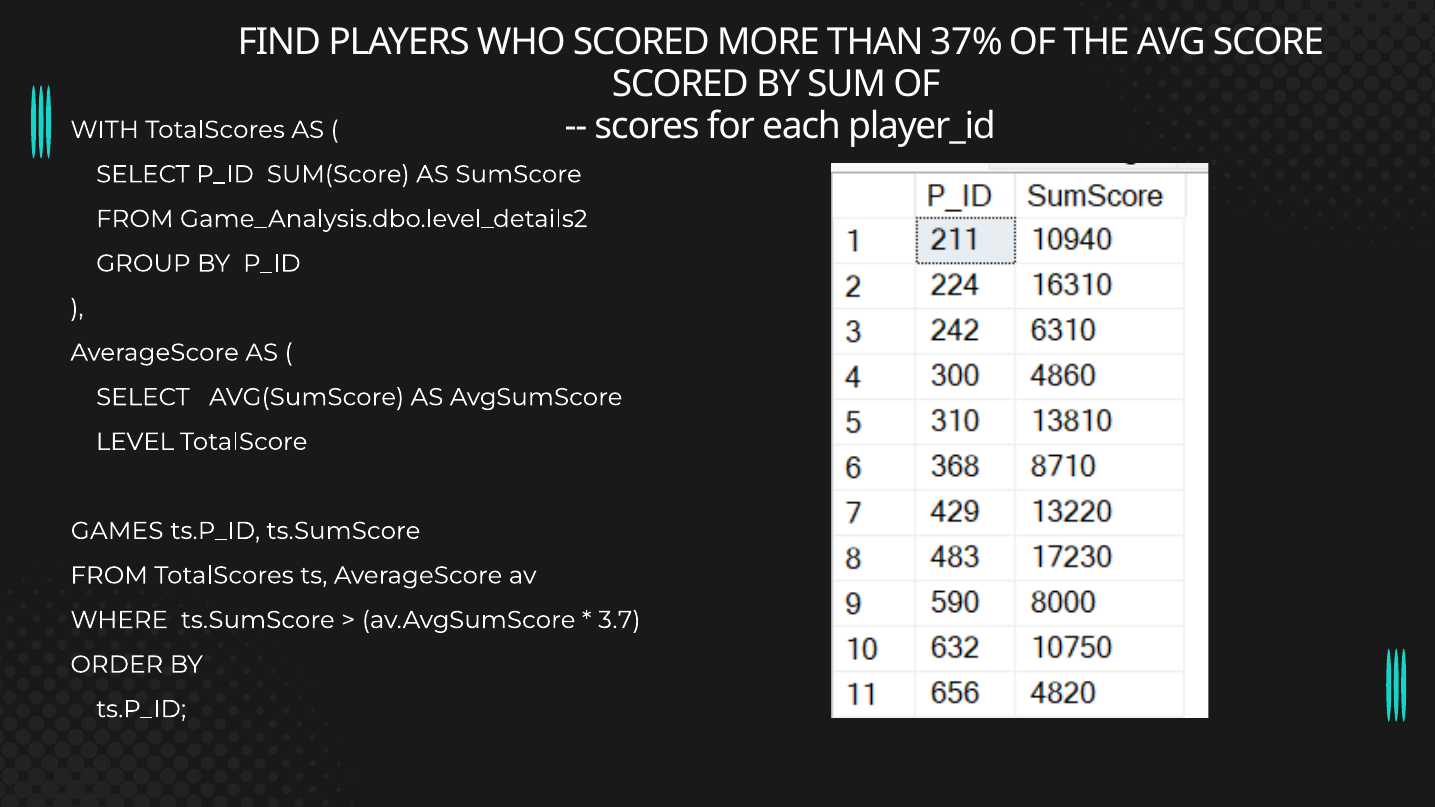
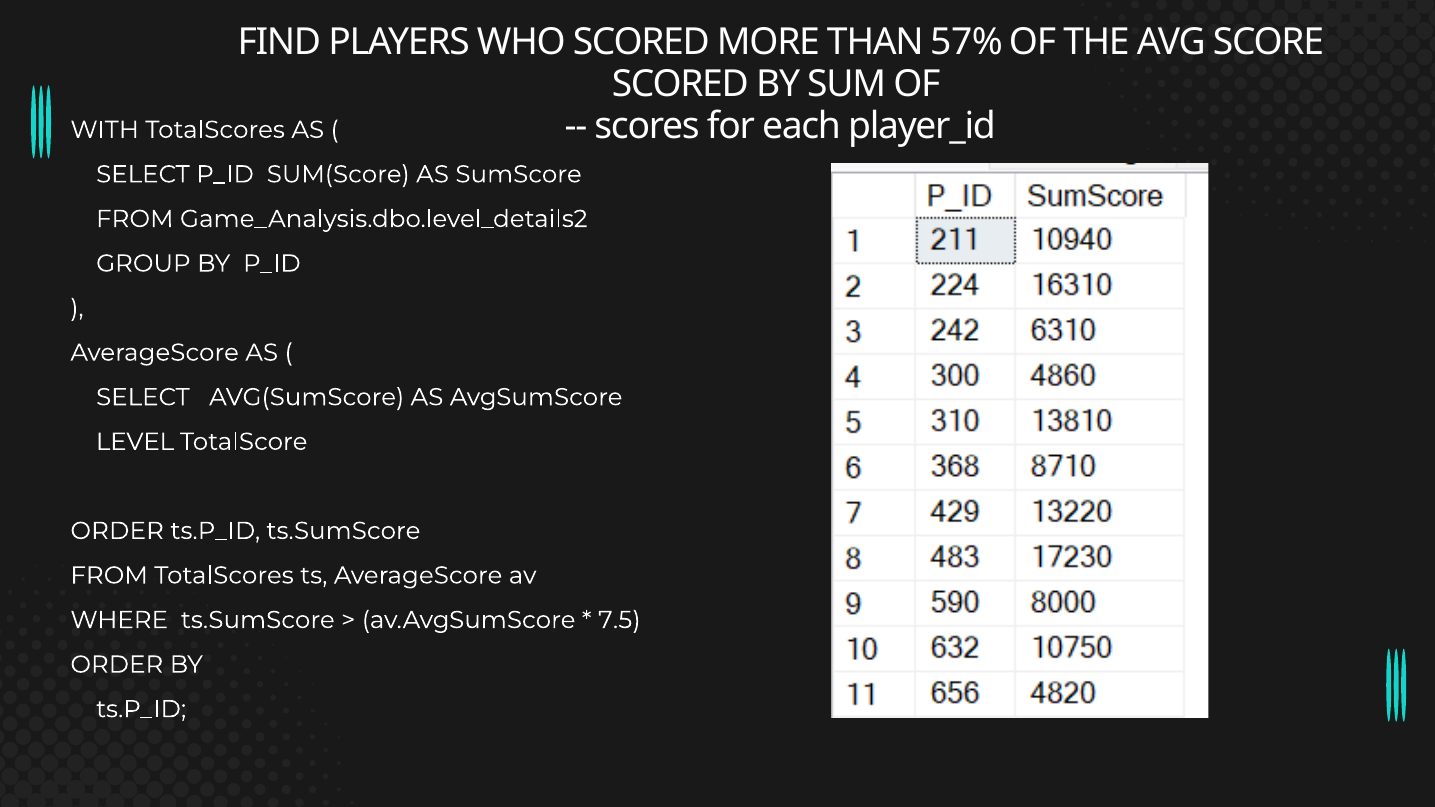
37%: 37% -> 57% (967, 43)
GAMES: GAMES -> ORDER (117, 531)
3.7: 3.7 -> 7.5 (619, 620)
